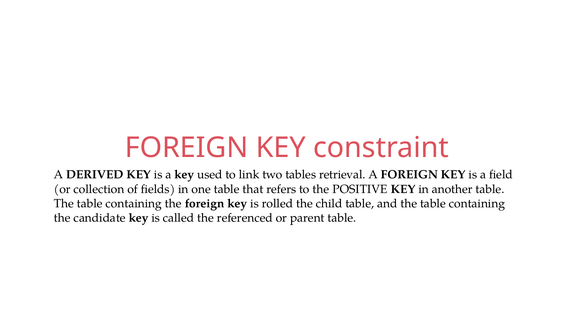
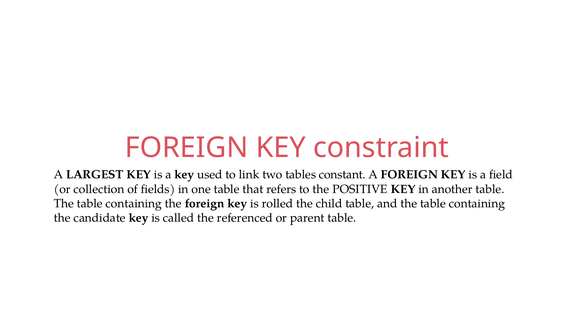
DERIVED: DERIVED -> LARGEST (95, 175)
retrieval: retrieval -> constant (342, 175)
